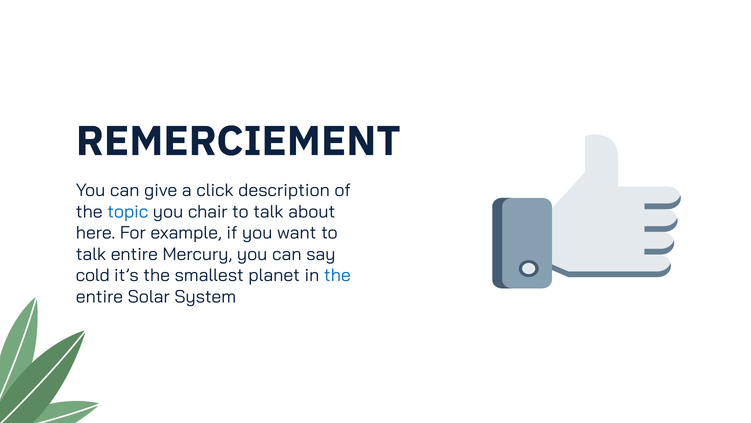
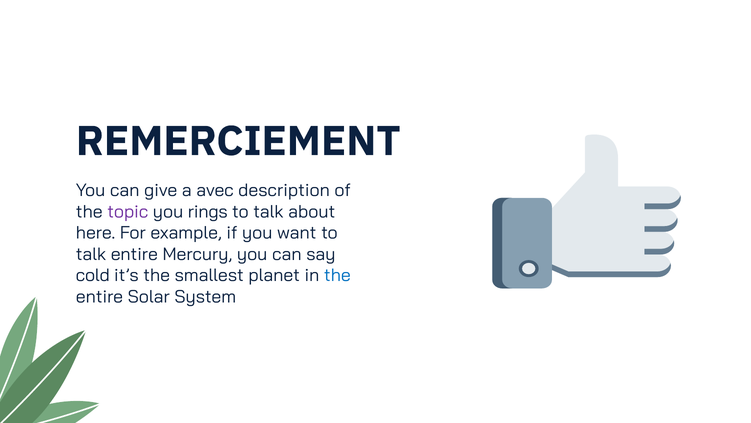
click: click -> avec (215, 190)
topic colour: blue -> purple (128, 211)
chair: chair -> rings (208, 211)
